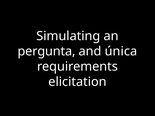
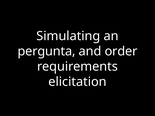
única: única -> order (121, 51)
